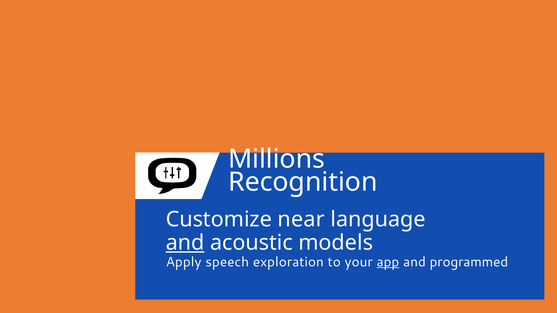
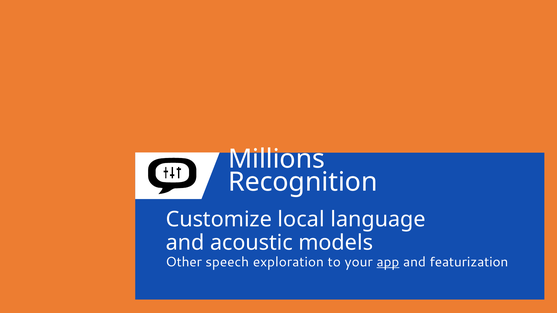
near: near -> local (301, 220)
and underline: present -> none (185, 243)
Apply: Apply -> Other (184, 262)
programmed: programmed -> featurization (469, 262)
